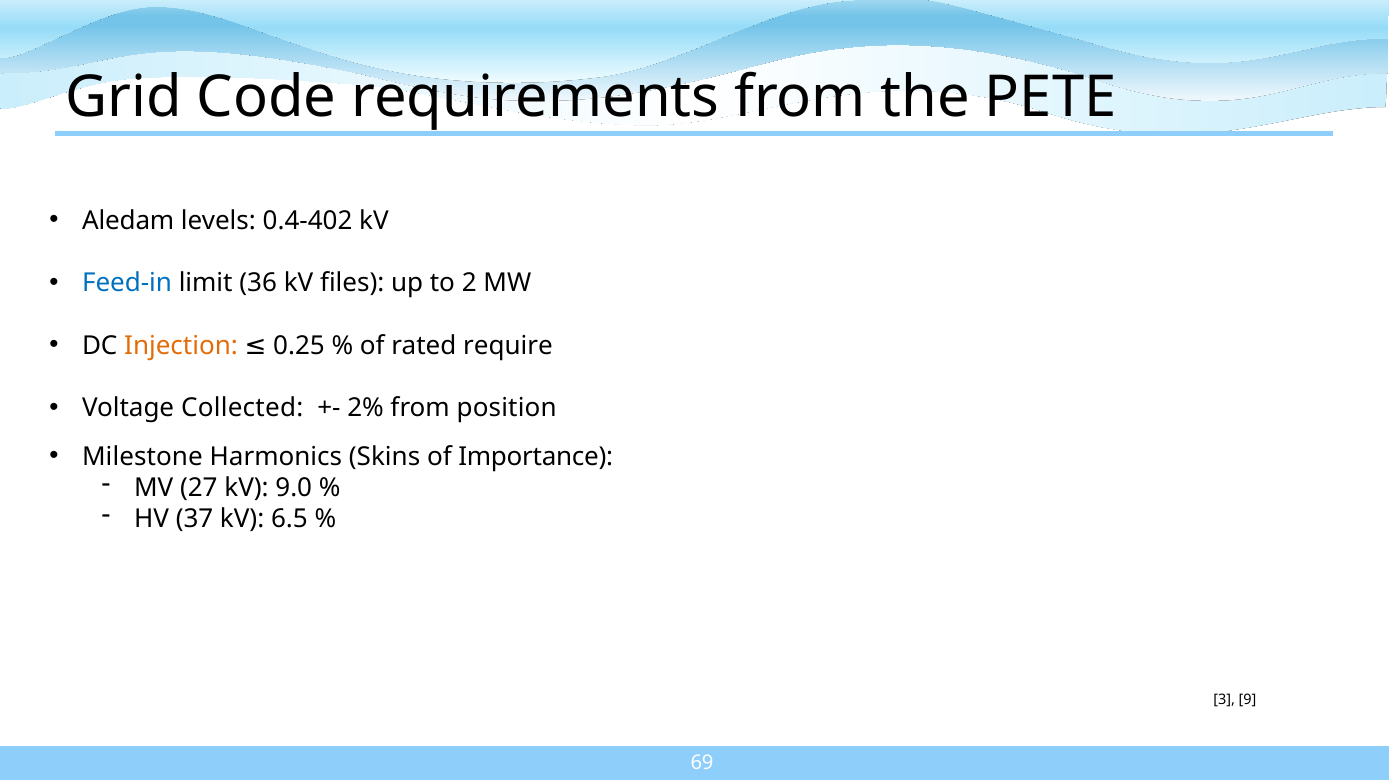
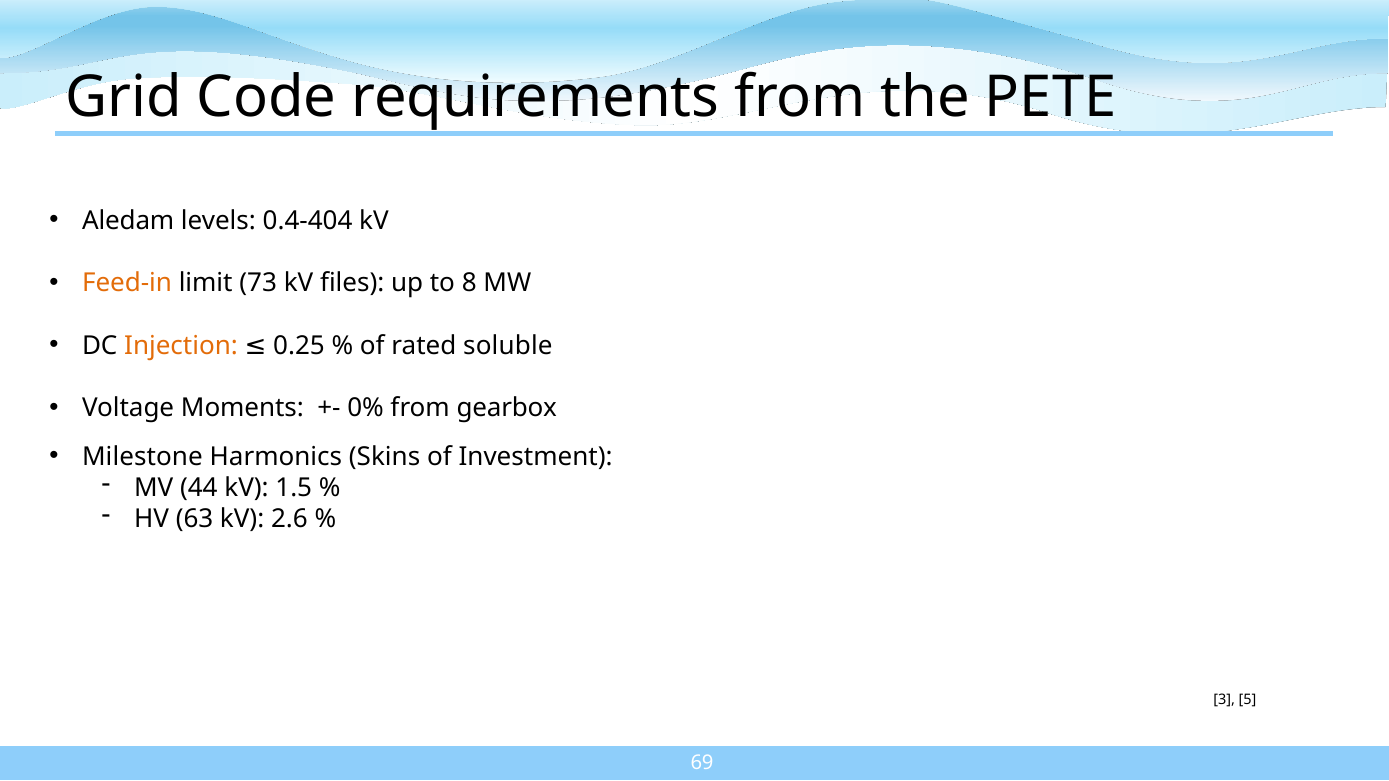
0.4-402: 0.4-402 -> 0.4-404 (308, 221)
Feed-in colour: blue -> orange (127, 283)
36: 36 -> 73 (258, 283)
2: 2 -> 8 (469, 283)
require: require -> soluble (508, 346)
Collected: Collected -> Moments (242, 408)
2%: 2% -> 0% (366, 408)
position: position -> gearbox (507, 408)
Importance: Importance -> Investment (536, 457)
27: 27 -> 44 (199, 488)
9.0: 9.0 -> 1.5 (294, 488)
37: 37 -> 63 (195, 519)
6.5: 6.5 -> 2.6 (289, 519)
9: 9 -> 5 (1247, 700)
